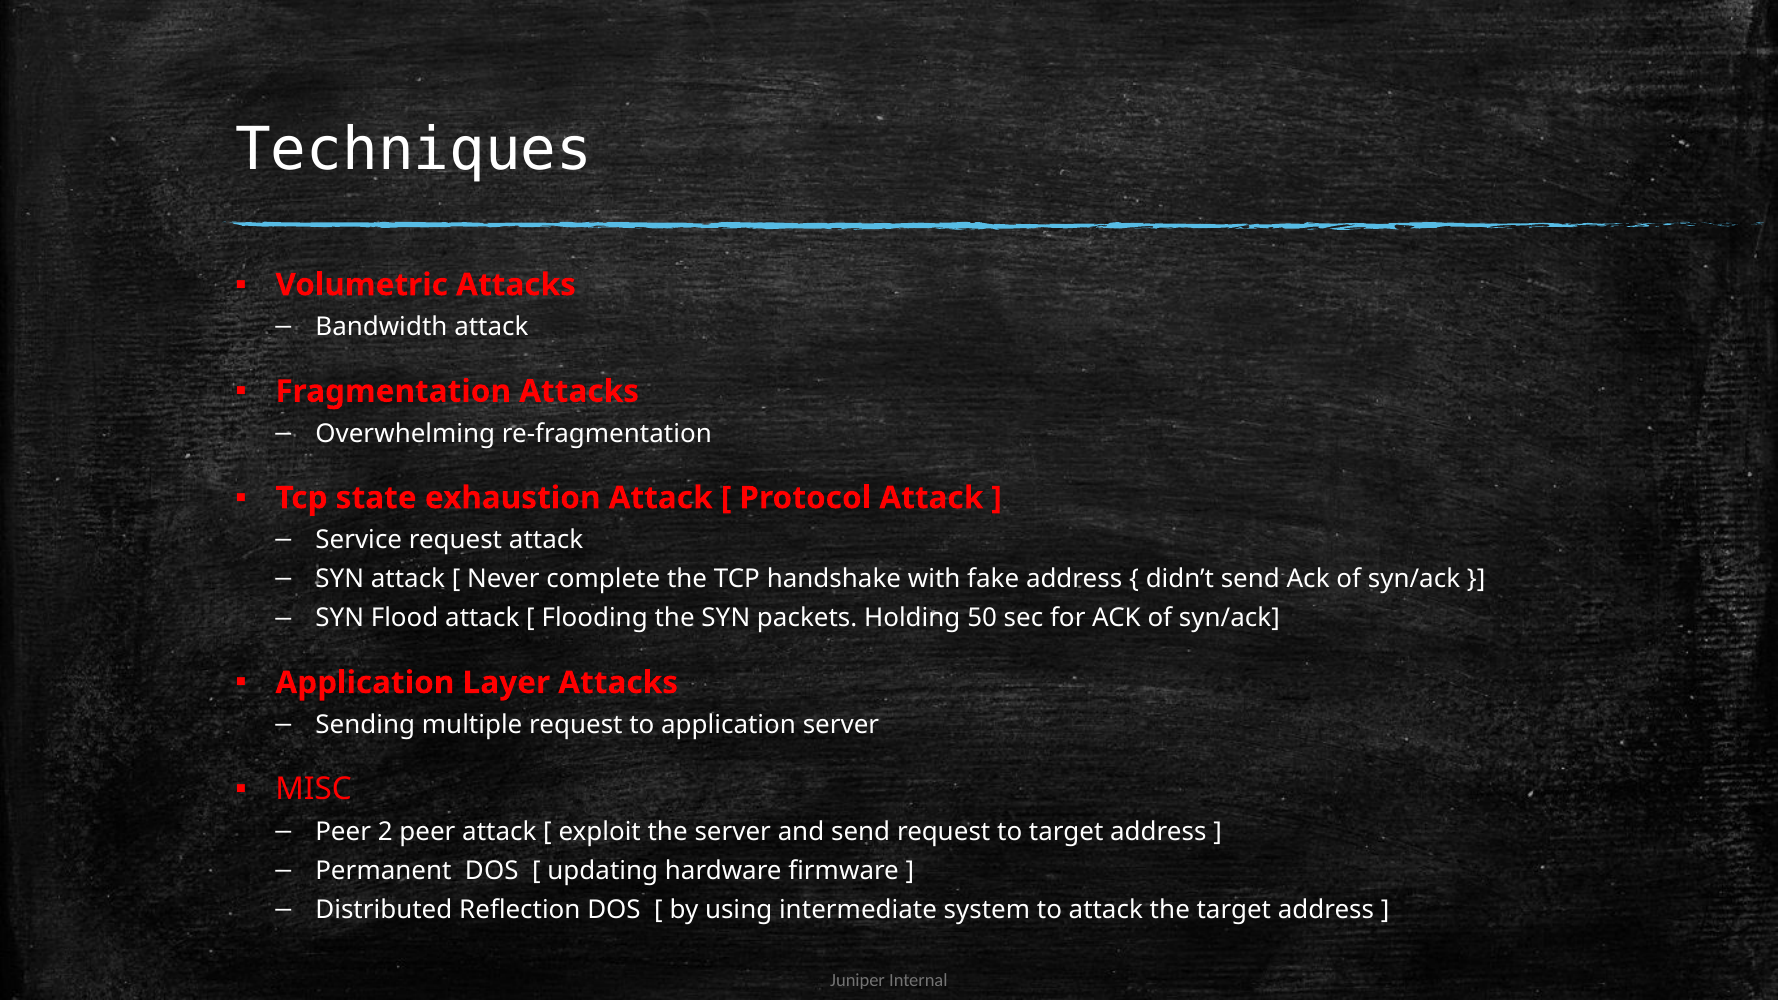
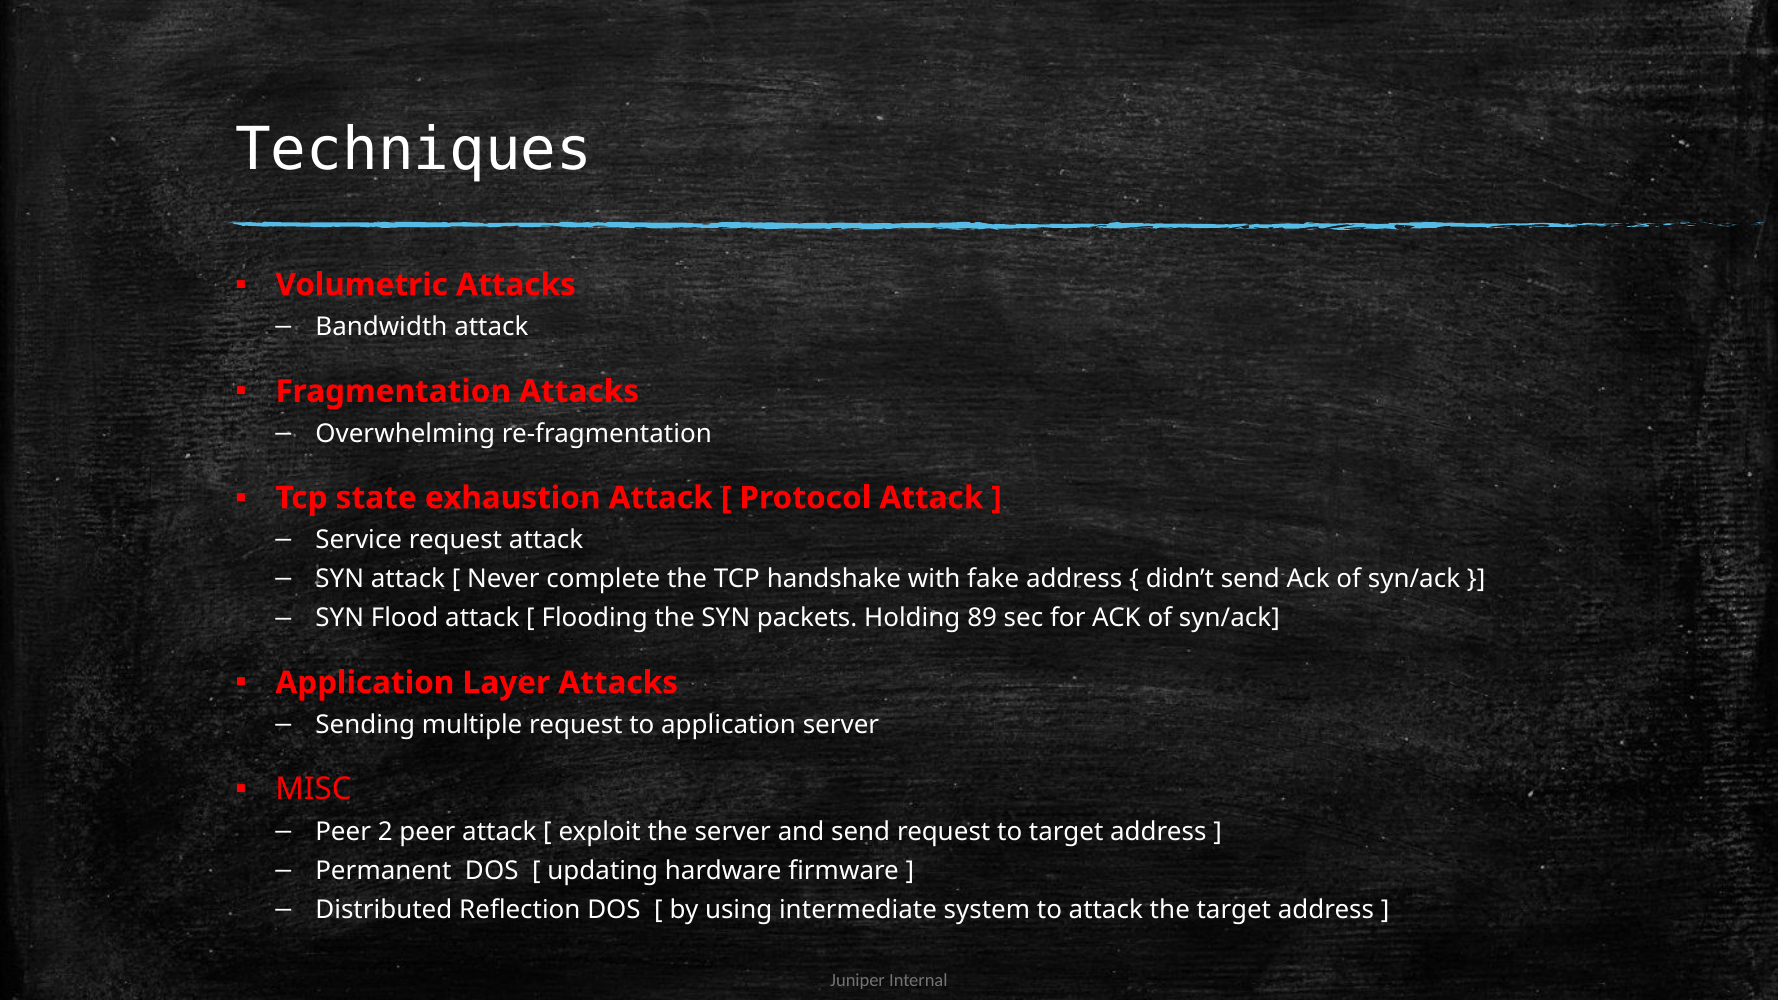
50: 50 -> 89 (982, 619)
